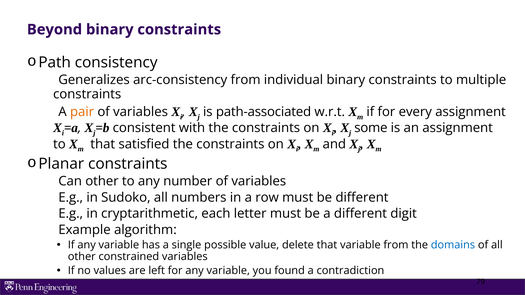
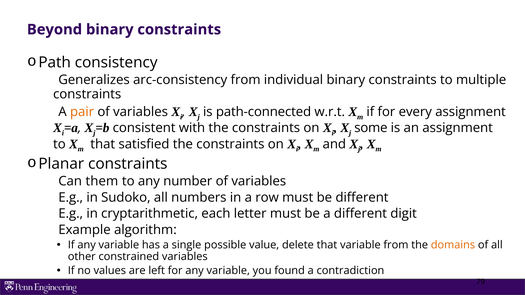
path-associated: path-associated -> path-connected (264, 112)
other: other -> them (102, 182)
domains colour: blue -> orange (453, 245)
